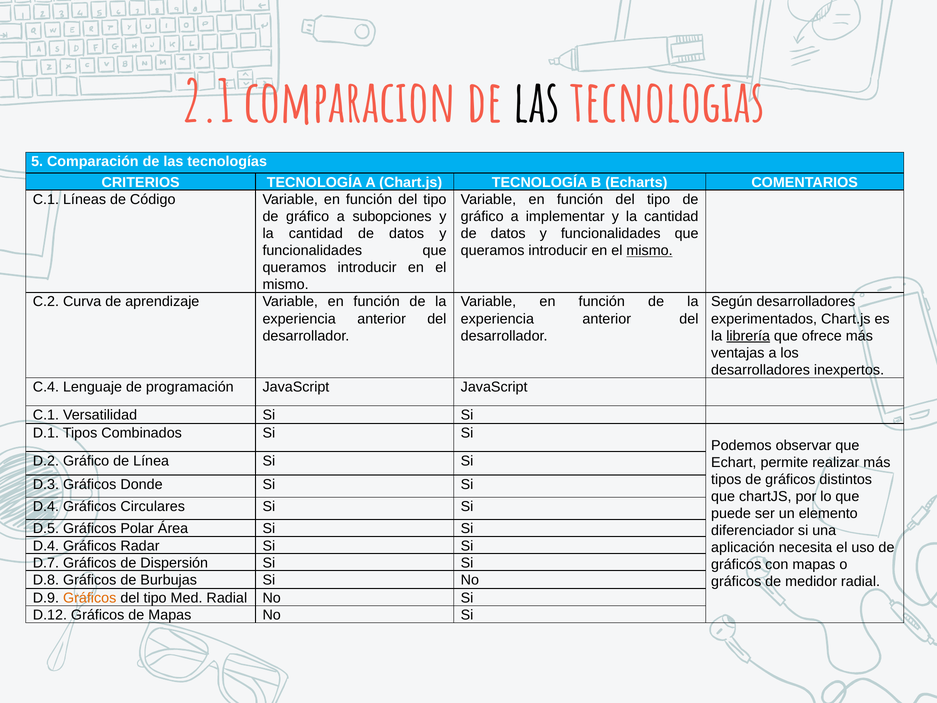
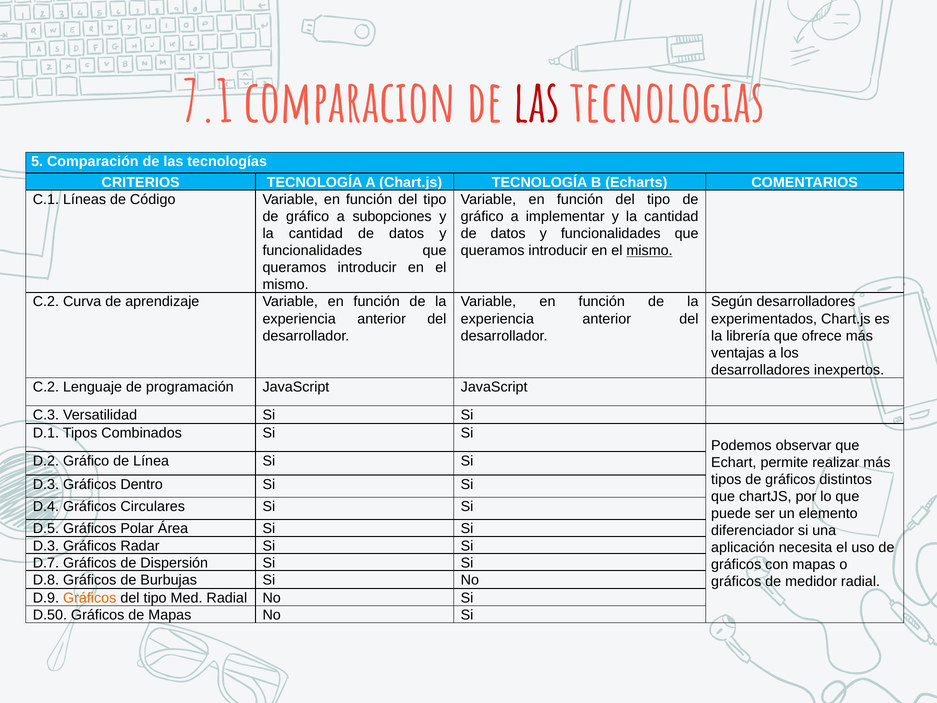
2.1: 2.1 -> 7.1 (207, 103)
las colour: black -> red (537, 103)
librería underline: present -> none (748, 336)
C.4: C.4 -> C.2 (46, 387)
C.1: C.1 -> C.3 (46, 415)
Donde: Donde -> Dentro (142, 484)
D.4: D.4 -> D.3 (46, 546)
D.12: D.12 -> D.50 (50, 615)
